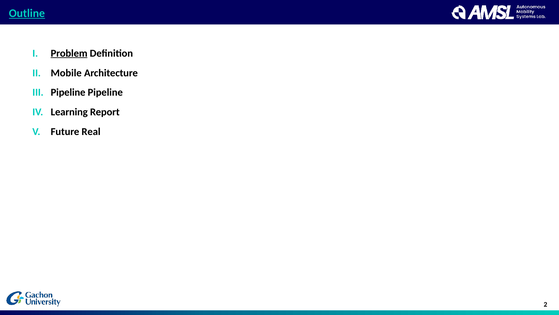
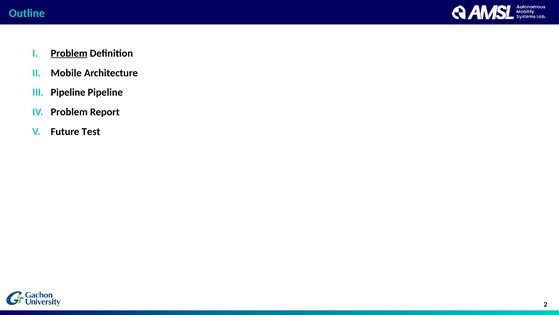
Outline underline: present -> none (27, 13)
Learning: Learning -> Problem (69, 112)
Real: Real -> Test (91, 131)
